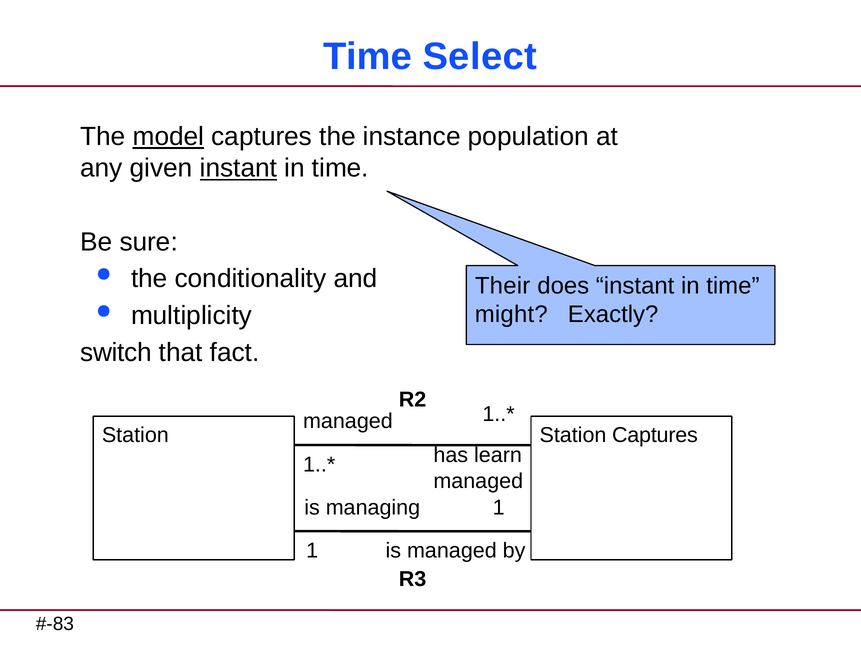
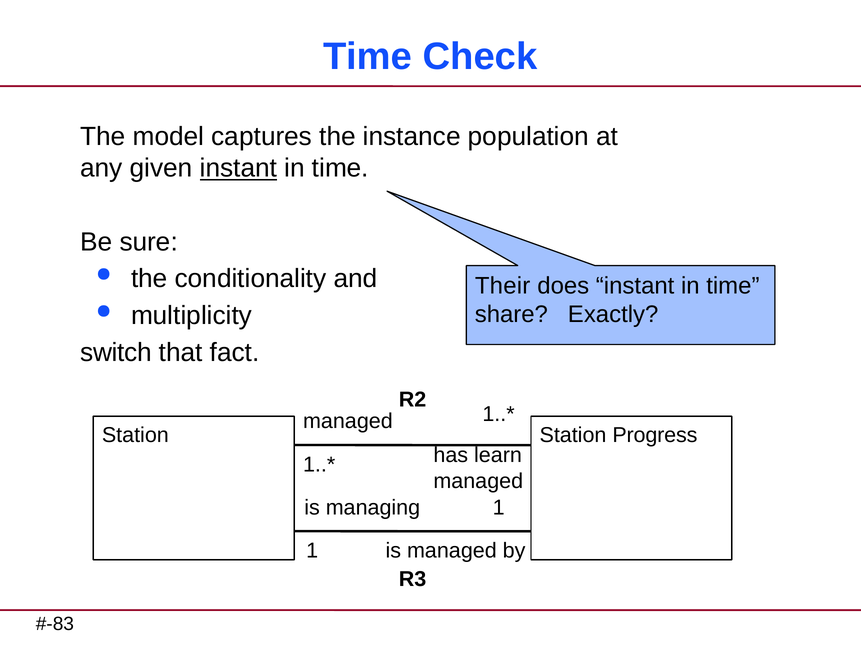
Select: Select -> Check (480, 56)
model underline: present -> none (168, 137)
might: might -> share (511, 314)
Station Captures: Captures -> Progress (655, 435)
